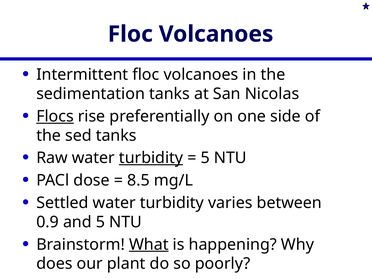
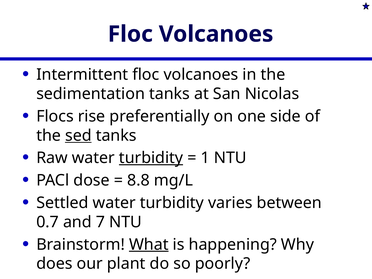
Flocs underline: present -> none (55, 116)
sed underline: none -> present (78, 135)
5: 5 -> 1 (205, 158)
8.5: 8.5 -> 8.8 (138, 180)
0.9: 0.9 -> 0.7 (48, 222)
and 5: 5 -> 7 (100, 222)
